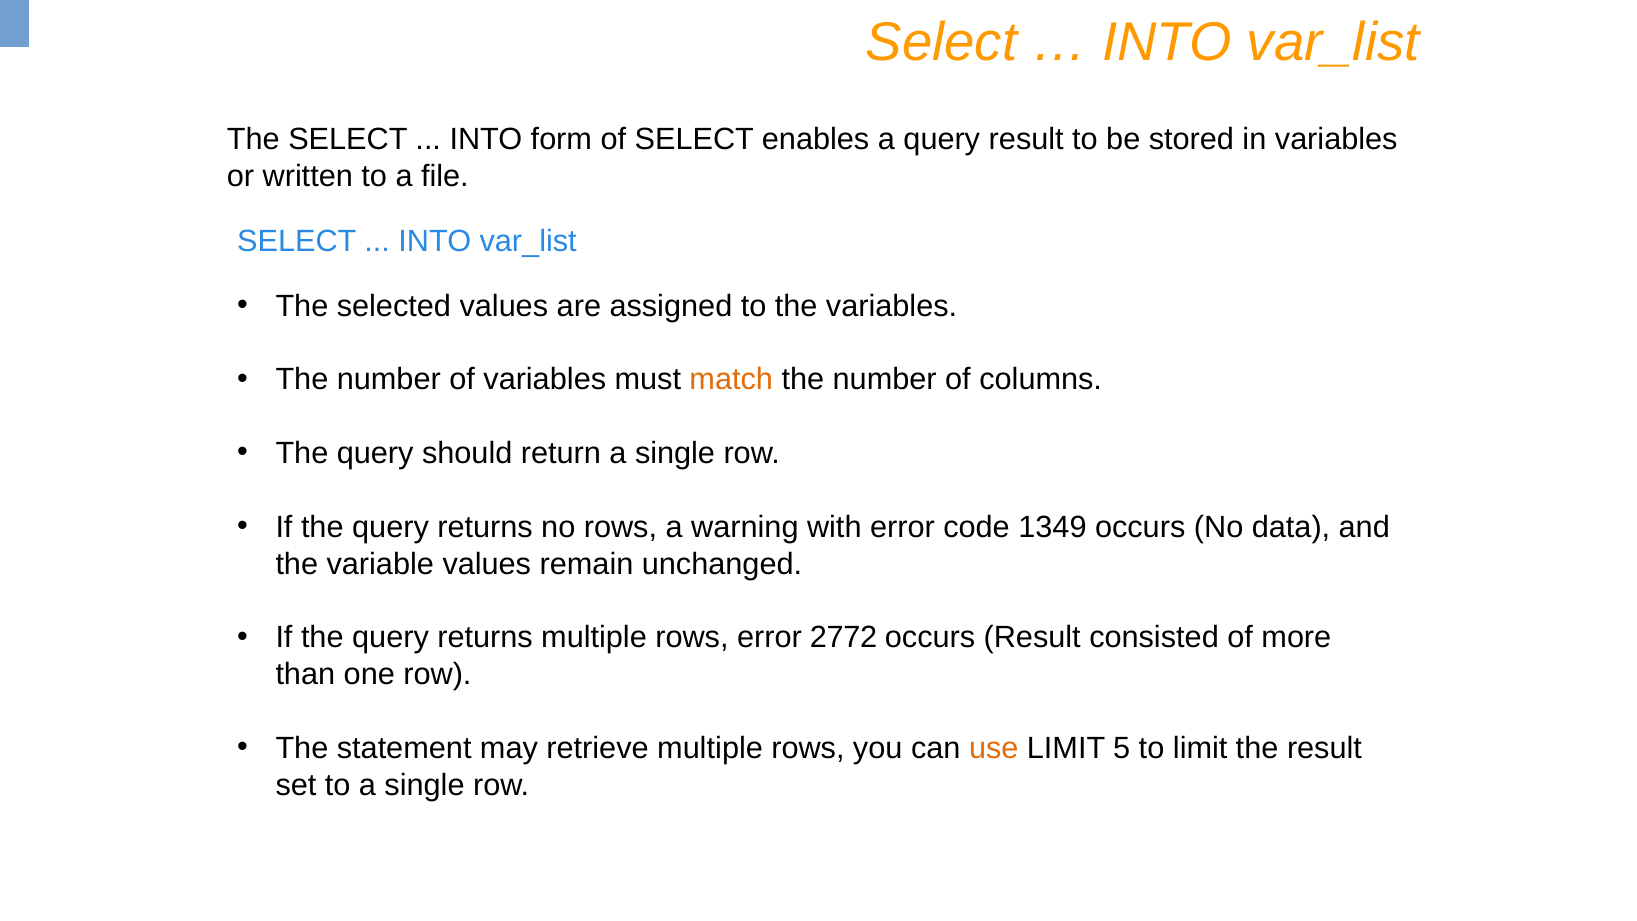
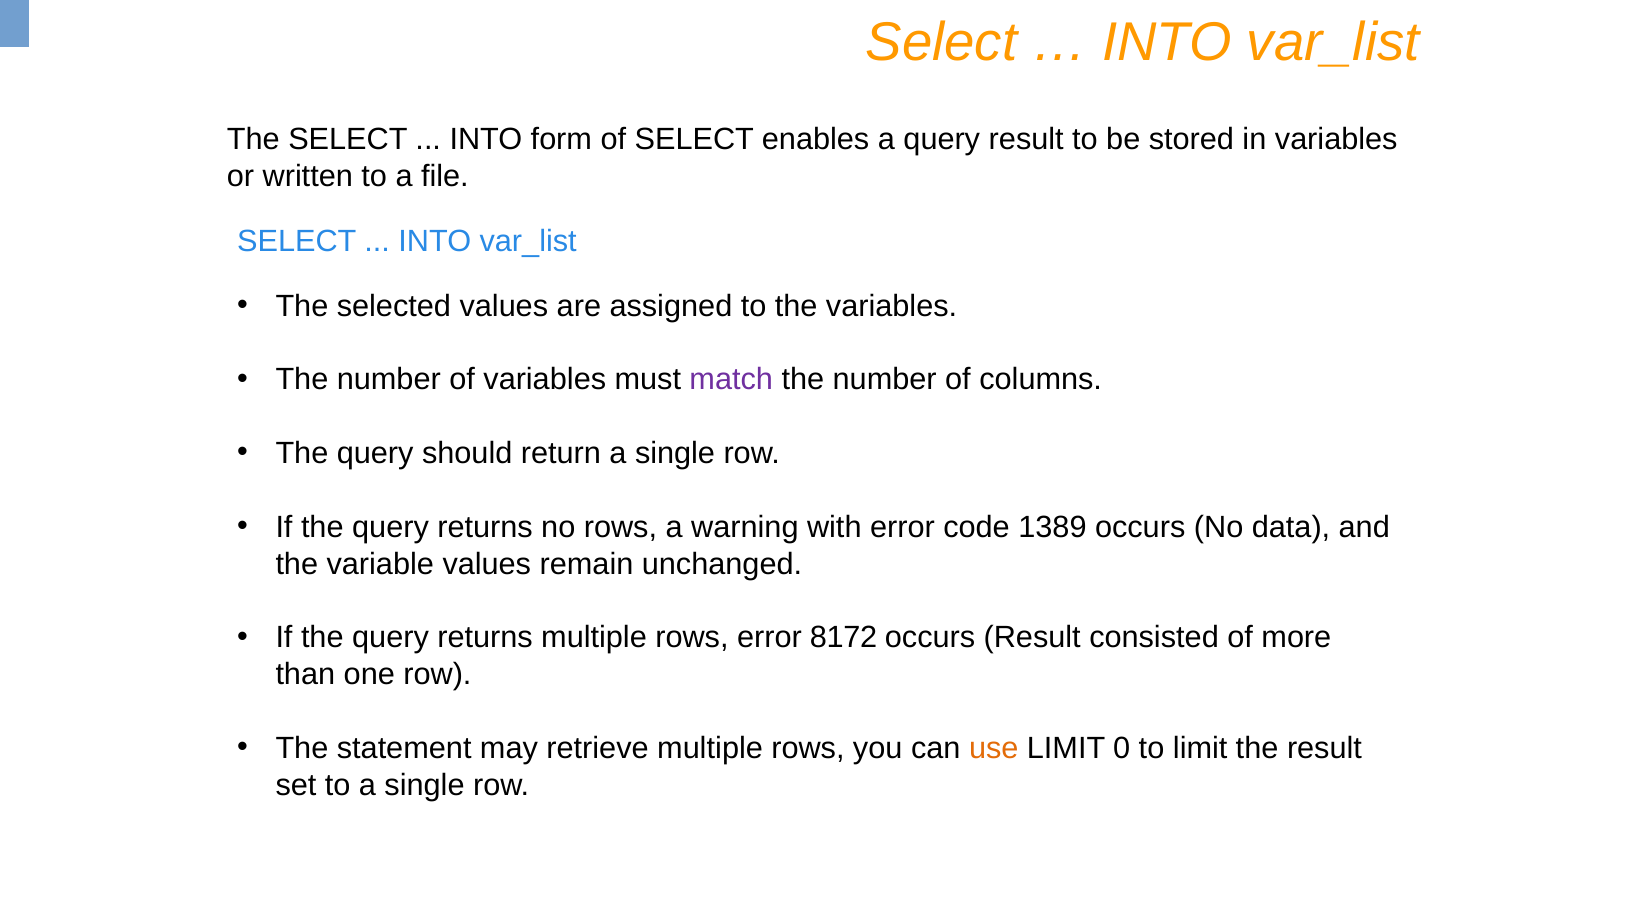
match colour: orange -> purple (731, 380)
1349: 1349 -> 1389 (1052, 527)
2772: 2772 -> 8172 (843, 638)
5: 5 -> 0 (1122, 748)
